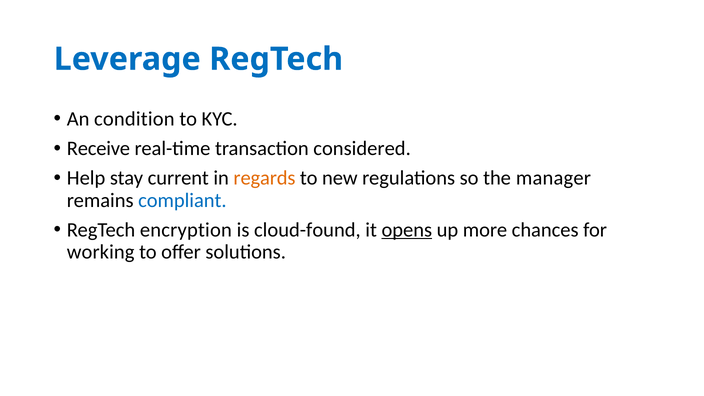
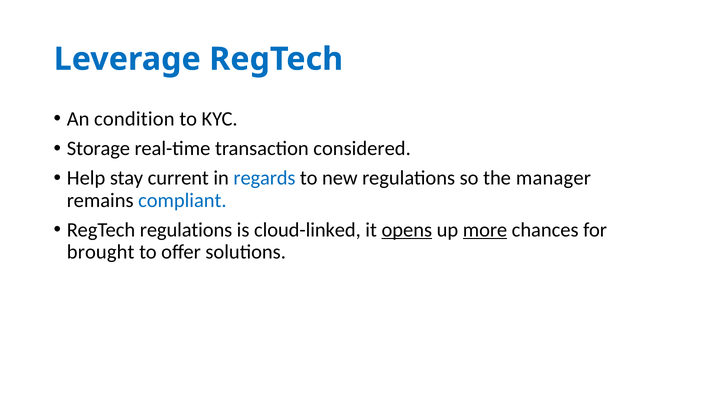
Receive: Receive -> Storage (98, 149)
regards colour: orange -> blue (264, 178)
RegTech encryption: encryption -> regulations (186, 230)
cloud-found: cloud-found -> cloud-linked (307, 230)
more underline: none -> present (485, 230)
working: working -> brought (101, 252)
